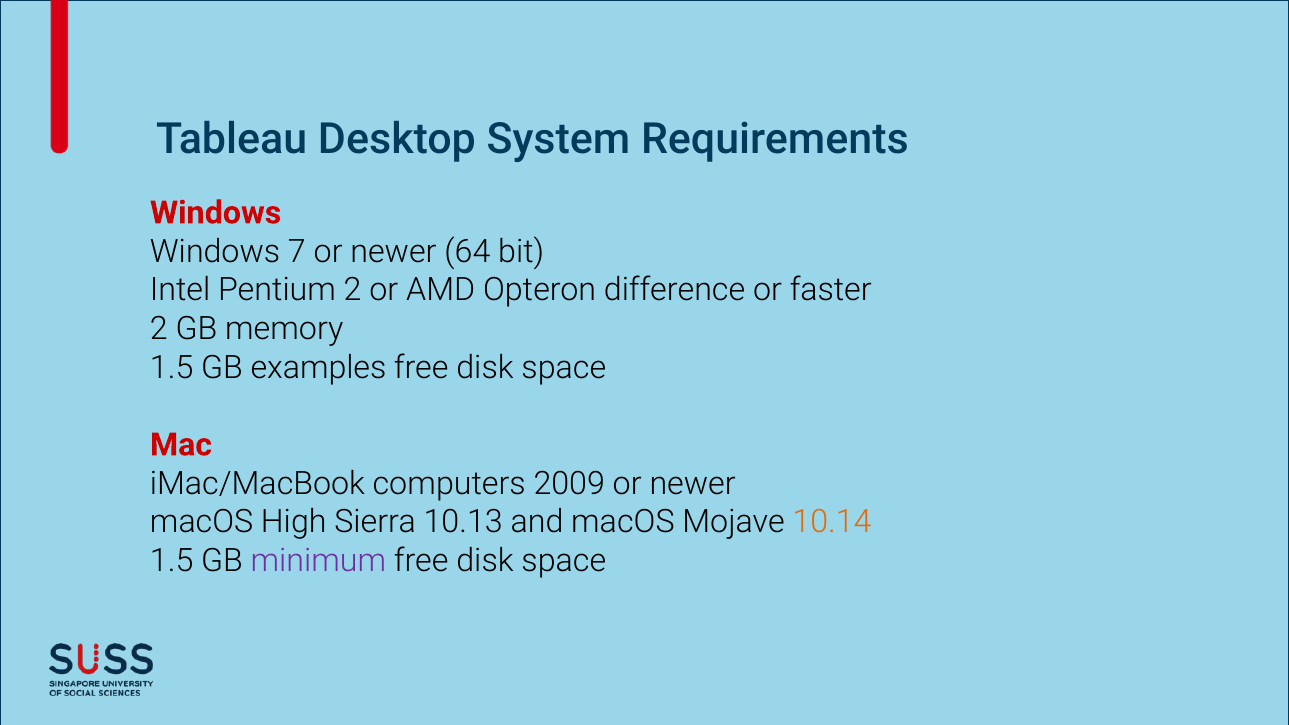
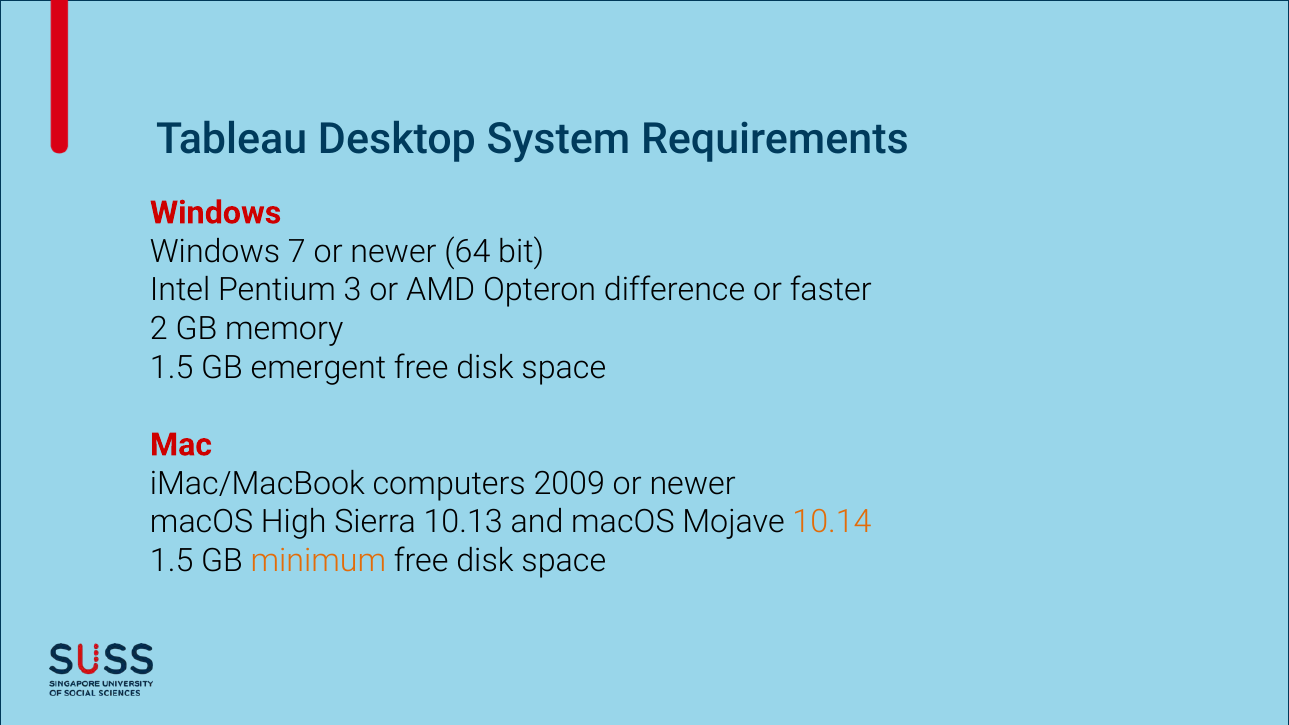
Pentium 2: 2 -> 3 (353, 290)
examples: examples -> emergent (318, 367)
minimum colour: purple -> orange (318, 561)
